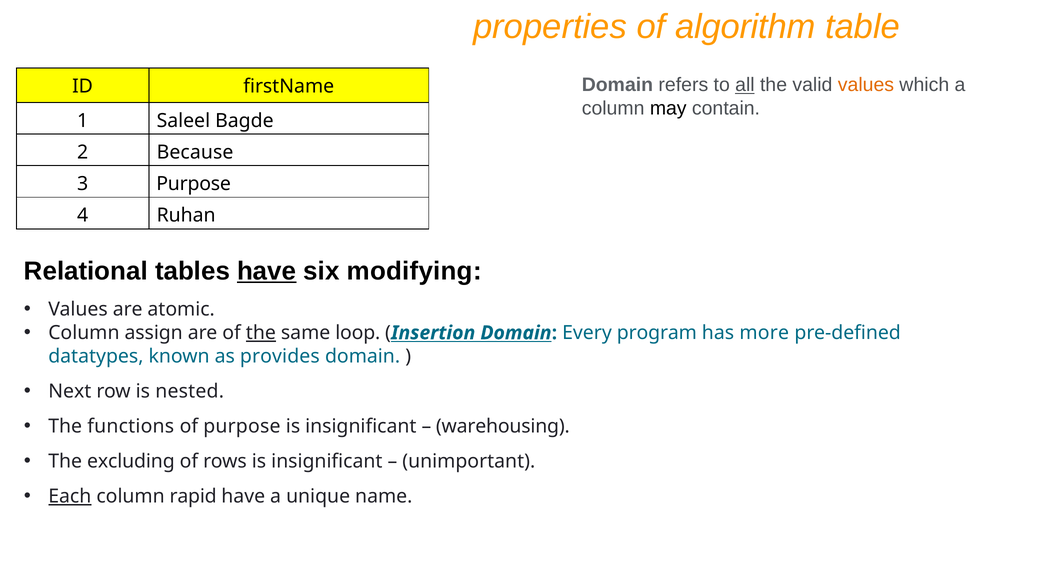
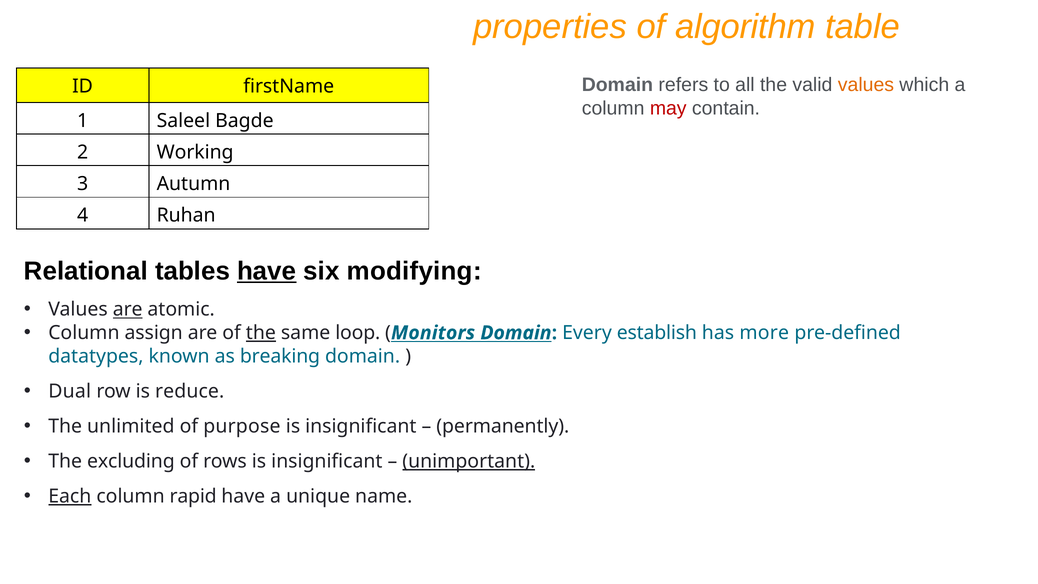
all underline: present -> none (745, 85)
may colour: black -> red (668, 108)
Because: Because -> Working (195, 152)
3 Purpose: Purpose -> Autumn (194, 184)
are underline: none -> present (128, 309)
Insertion: Insertion -> Monitors (433, 333)
program: program -> establish (657, 333)
provides: provides -> breaking (280, 356)
Next: Next -> Dual (70, 391)
nested: nested -> reduce (190, 391)
functions: functions -> unlimited (131, 426)
warehousing: warehousing -> permanently (503, 426)
unimportant underline: none -> present (469, 461)
